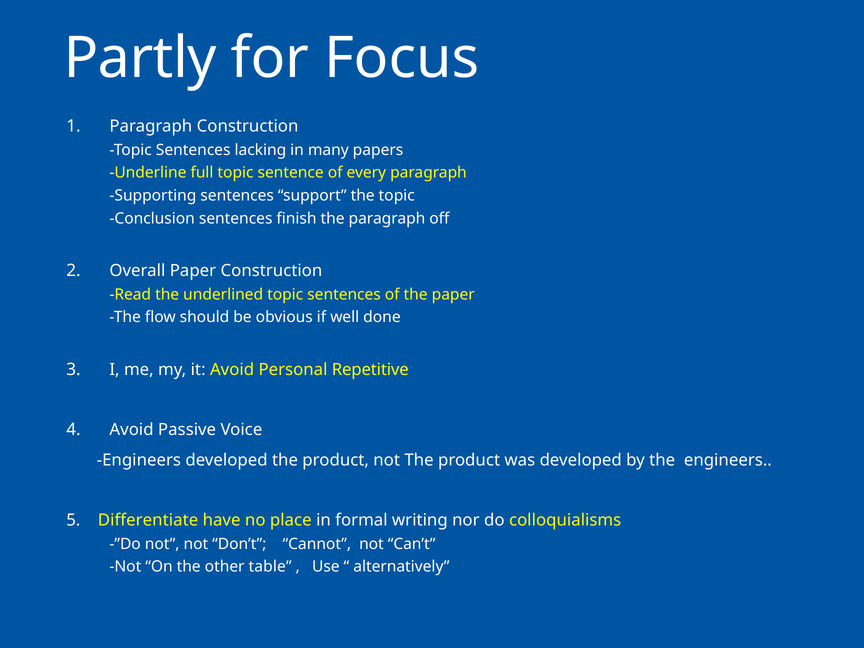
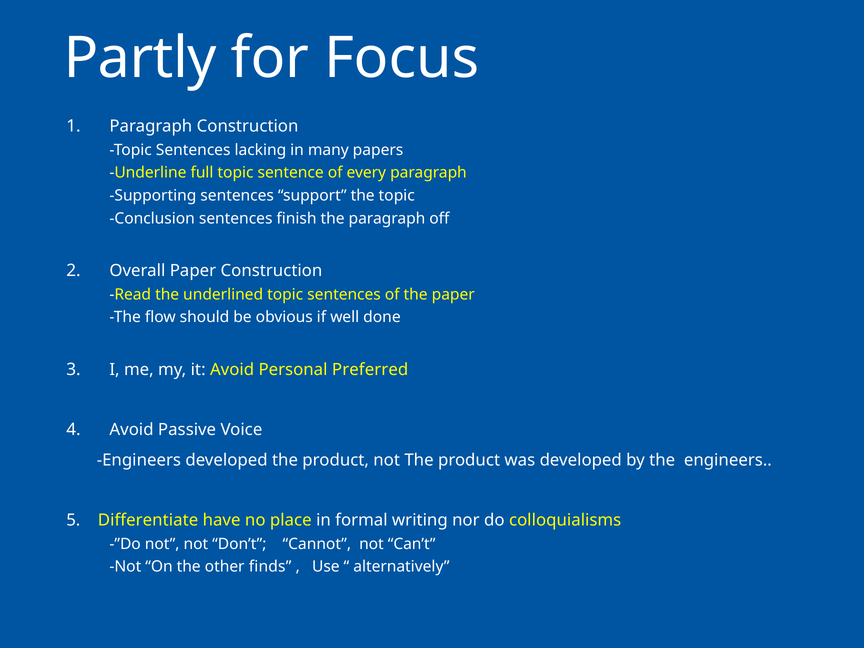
Repetitive: Repetitive -> Preferred (370, 370)
table: table -> finds (270, 567)
